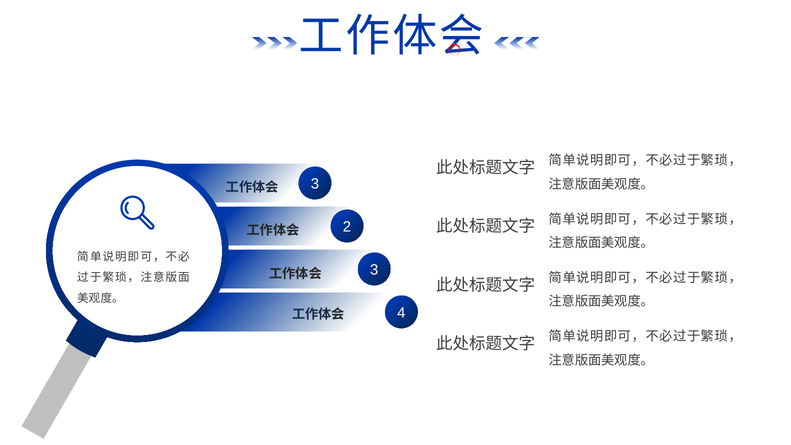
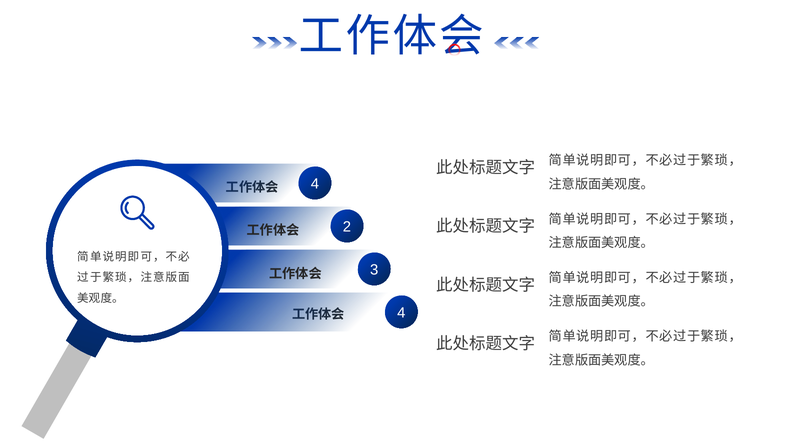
3: 3 -> 4 (315, 184)
